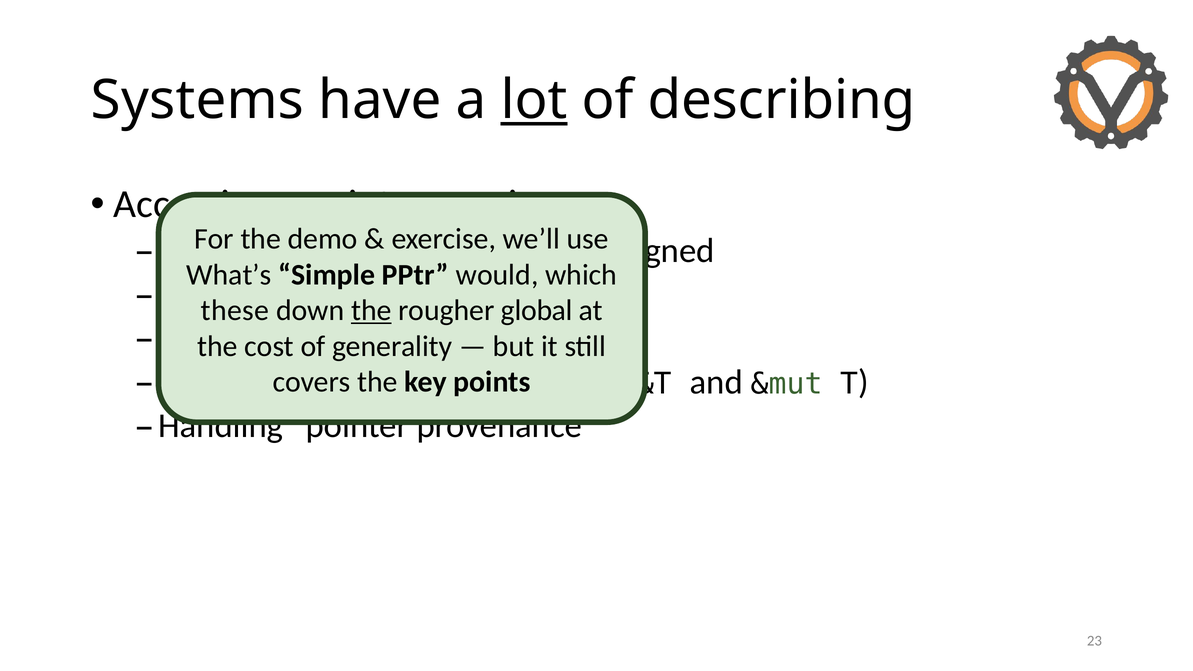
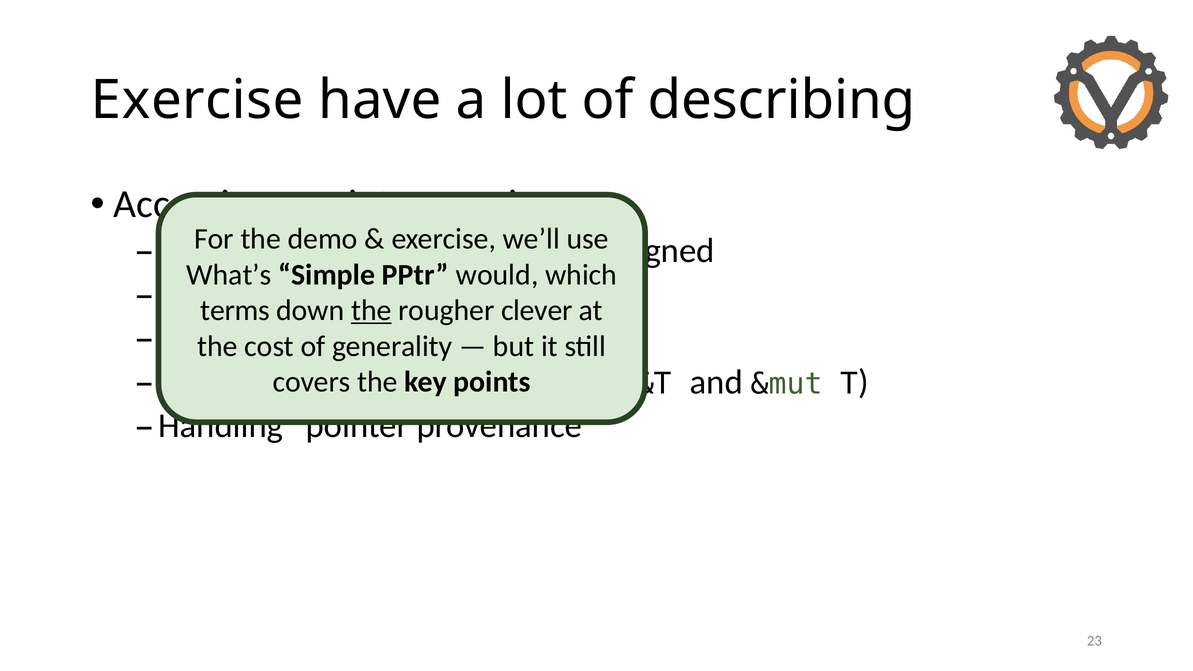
Systems: Systems -> Exercise (197, 100)
lot underline: present -> none (534, 100)
these: these -> terms (235, 311)
global: global -> clever (537, 311)
